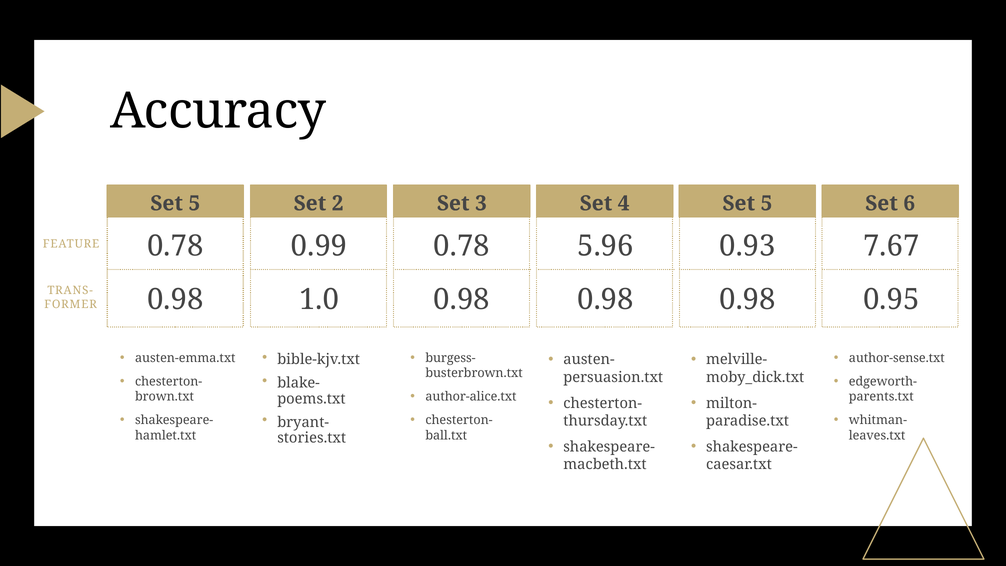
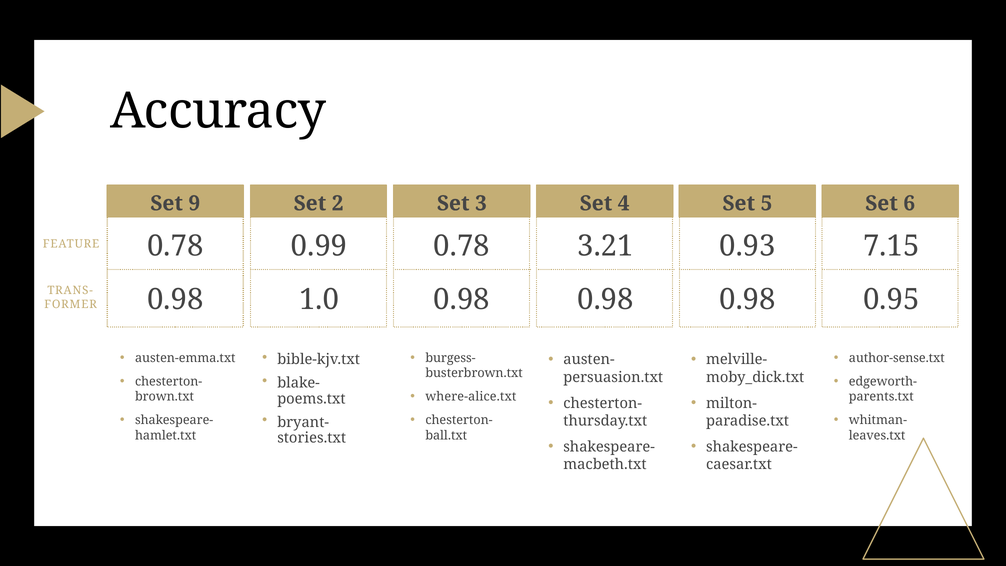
5: 5 -> 9 (194, 203)
5.96: 5.96 -> 3.21 (605, 246)
7.67: 7.67 -> 7.15 (891, 246)
author-alice.txt: author-alice.txt -> where-alice.txt (471, 397)
